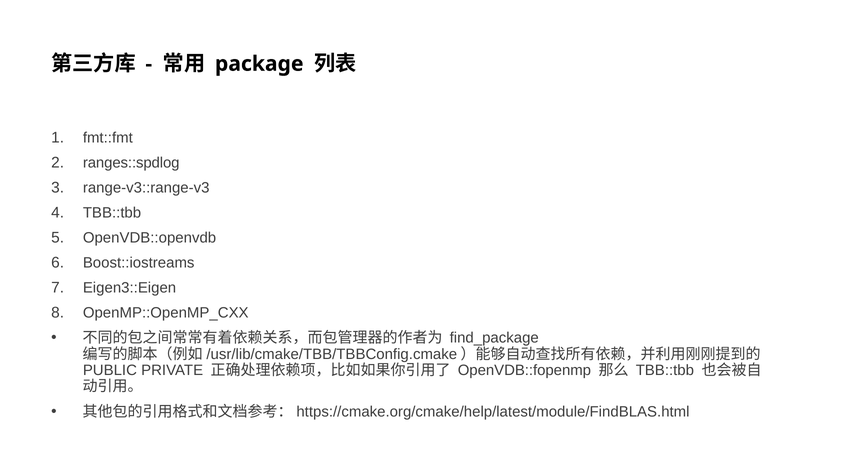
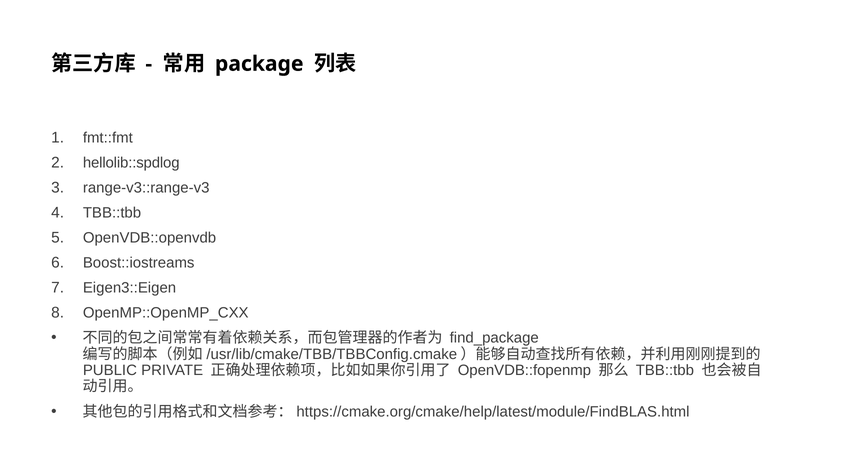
ranges::spdlog: ranges::spdlog -> hellolib::spdlog (131, 163)
